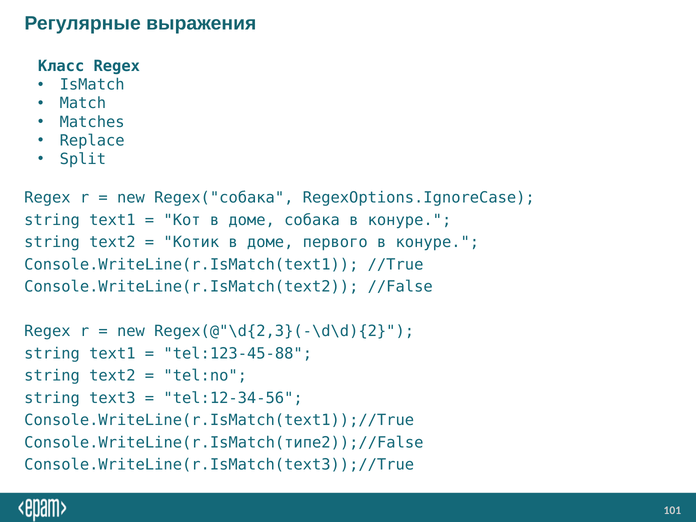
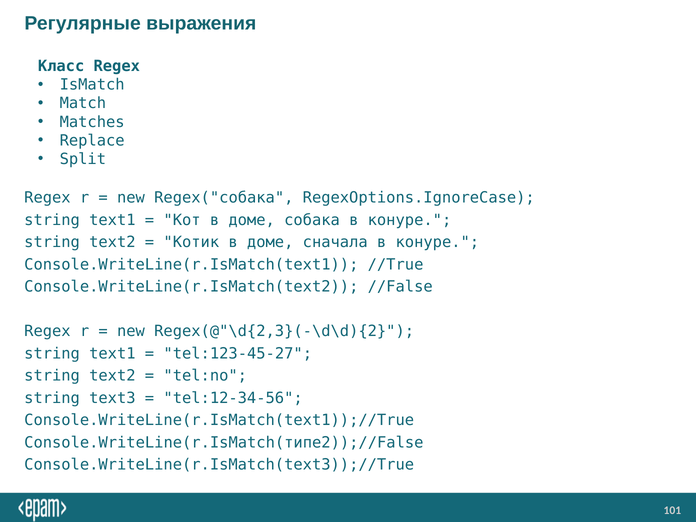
первого: первого -> сначала (335, 242)
tel:123-45-88: tel:123-45-88 -> tel:123-45-27 (238, 354)
